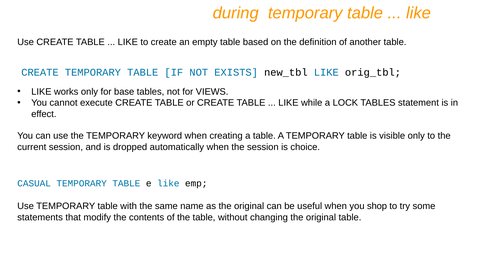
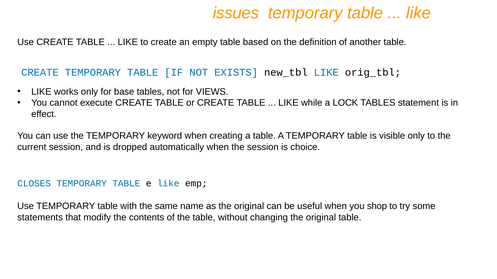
during: during -> issues (236, 13)
CASUAL: CASUAL -> CLOSES (34, 184)
